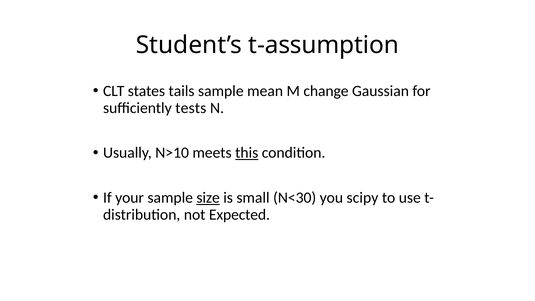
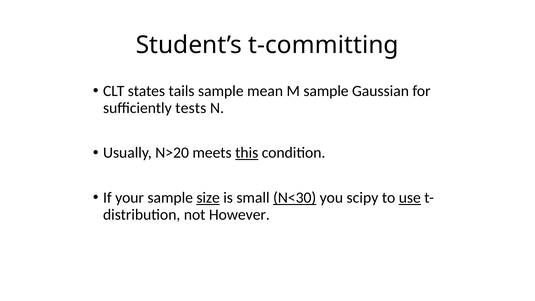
t-assumption: t-assumption -> t-committing (324, 45)
M change: change -> sample (326, 91)
N>10: N>10 -> N>20 (172, 153)
N<30 underline: none -> present (295, 198)
use underline: none -> present (410, 198)
Expected: Expected -> However (239, 215)
